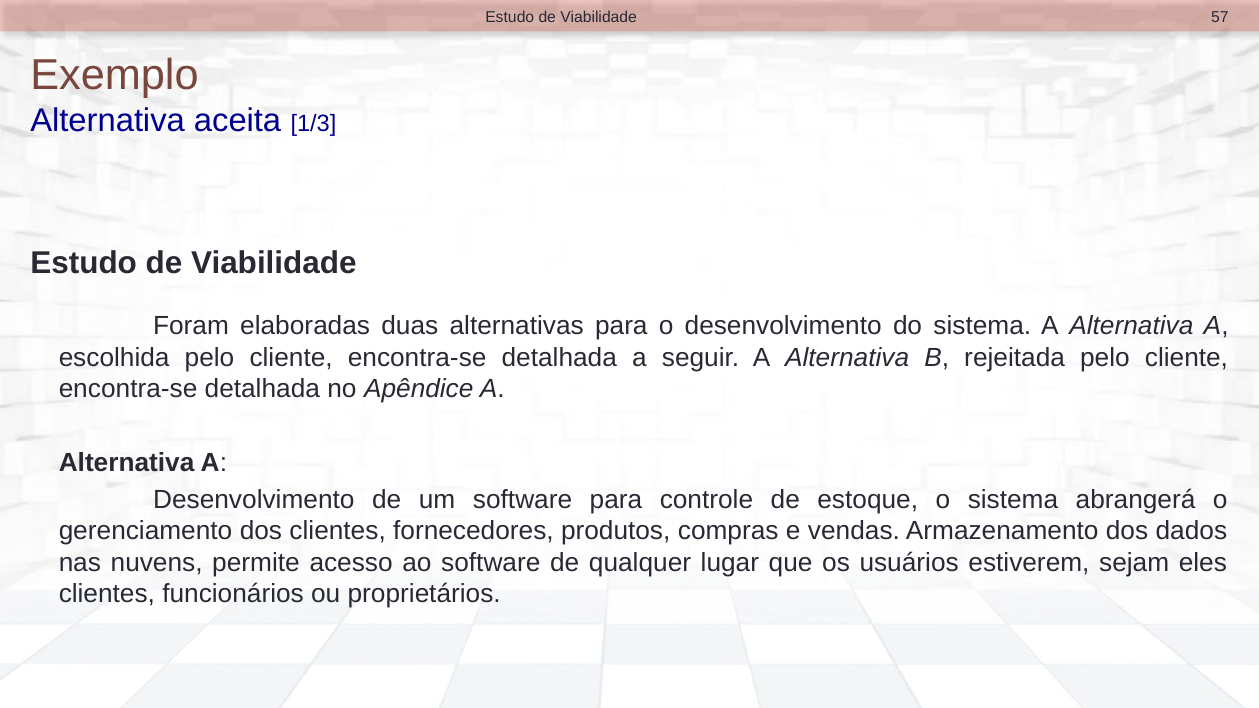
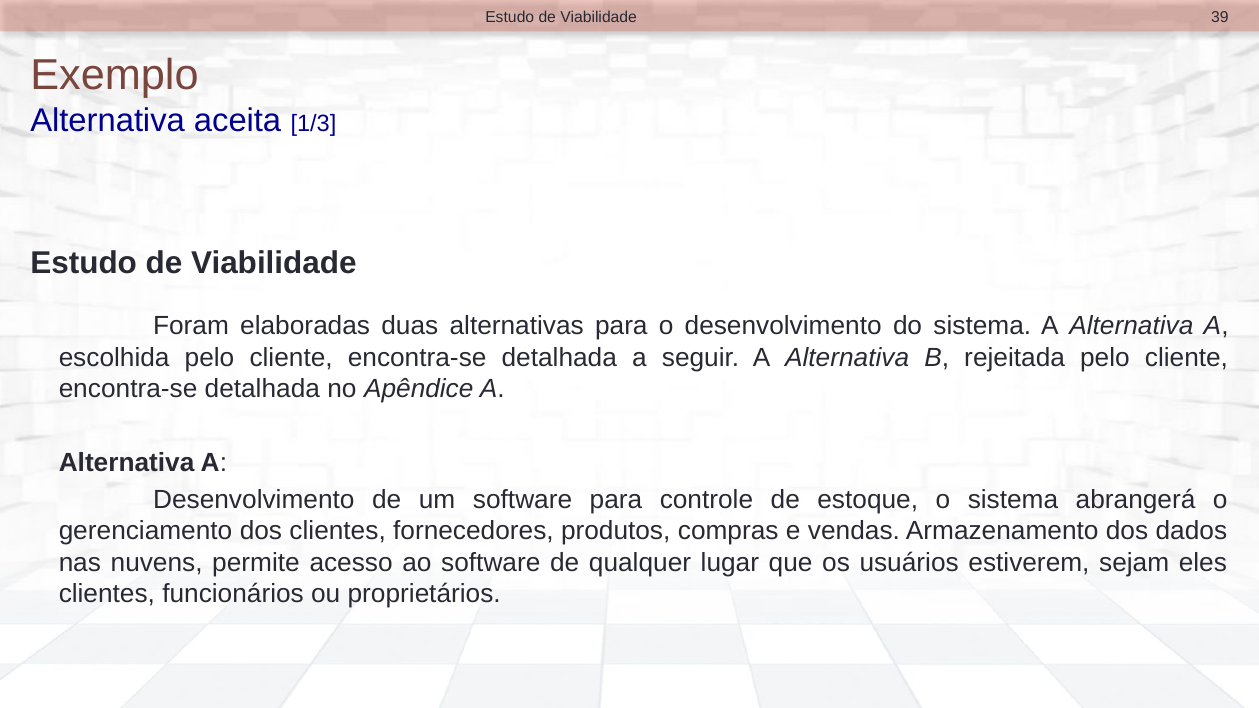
57: 57 -> 39 (1220, 18)
